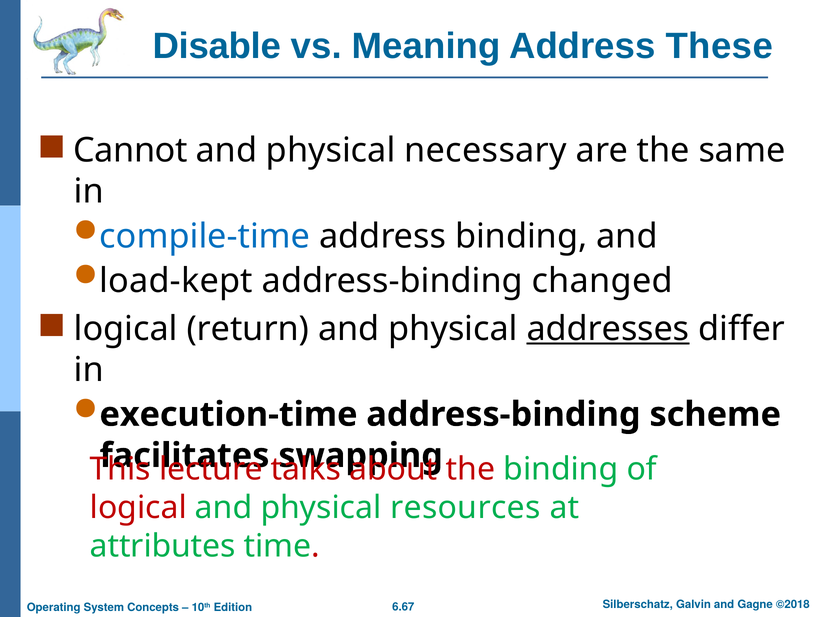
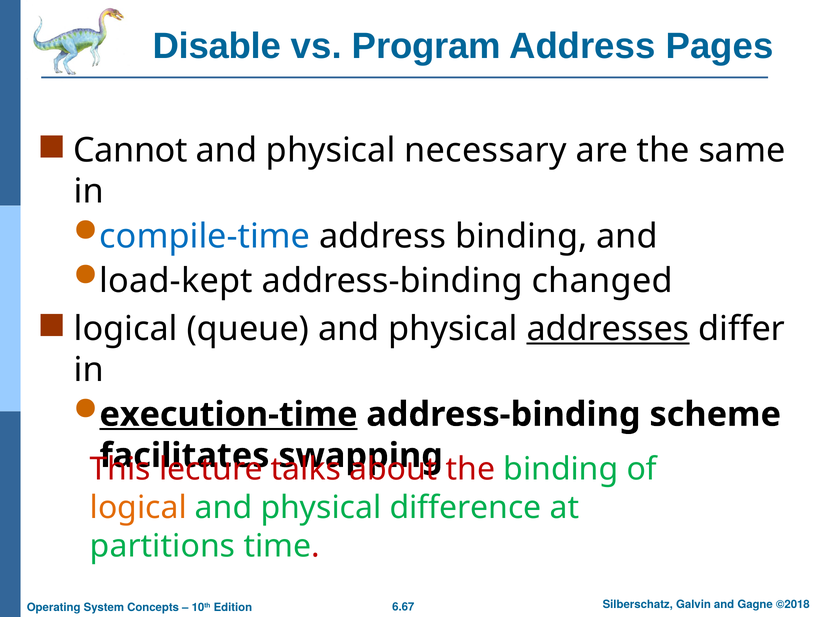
Meaning: Meaning -> Program (426, 46)
These: These -> Pages (720, 46)
return: return -> queue (248, 329)
execution-time underline: none -> present (228, 415)
logical colour: red -> orange (138, 508)
resources: resources -> difference (466, 508)
attributes: attributes -> partitions (163, 546)
